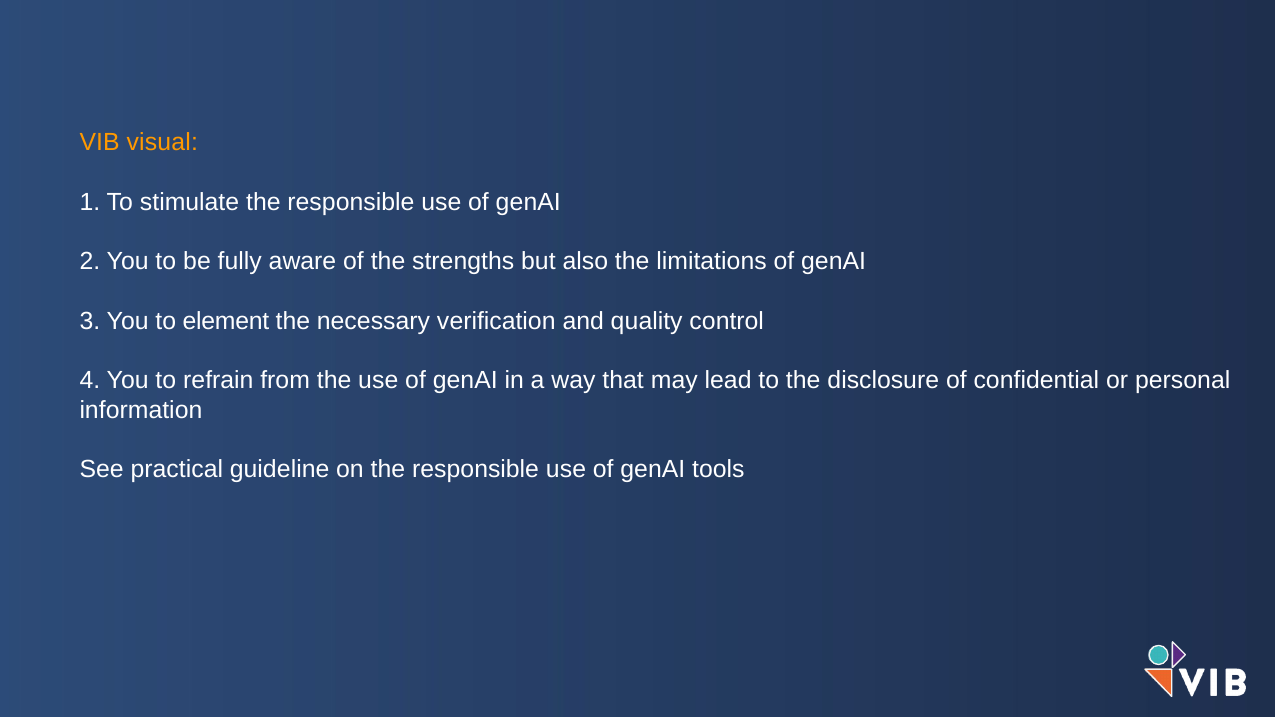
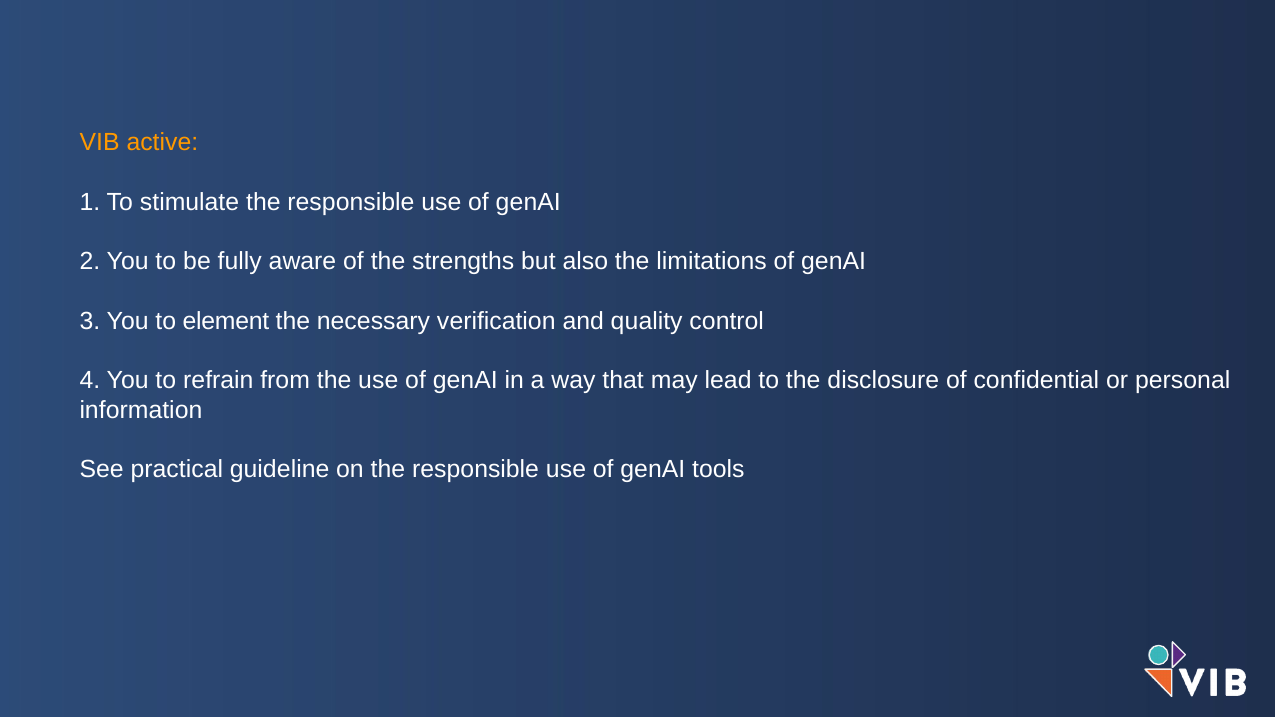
visual: visual -> active (162, 142)
